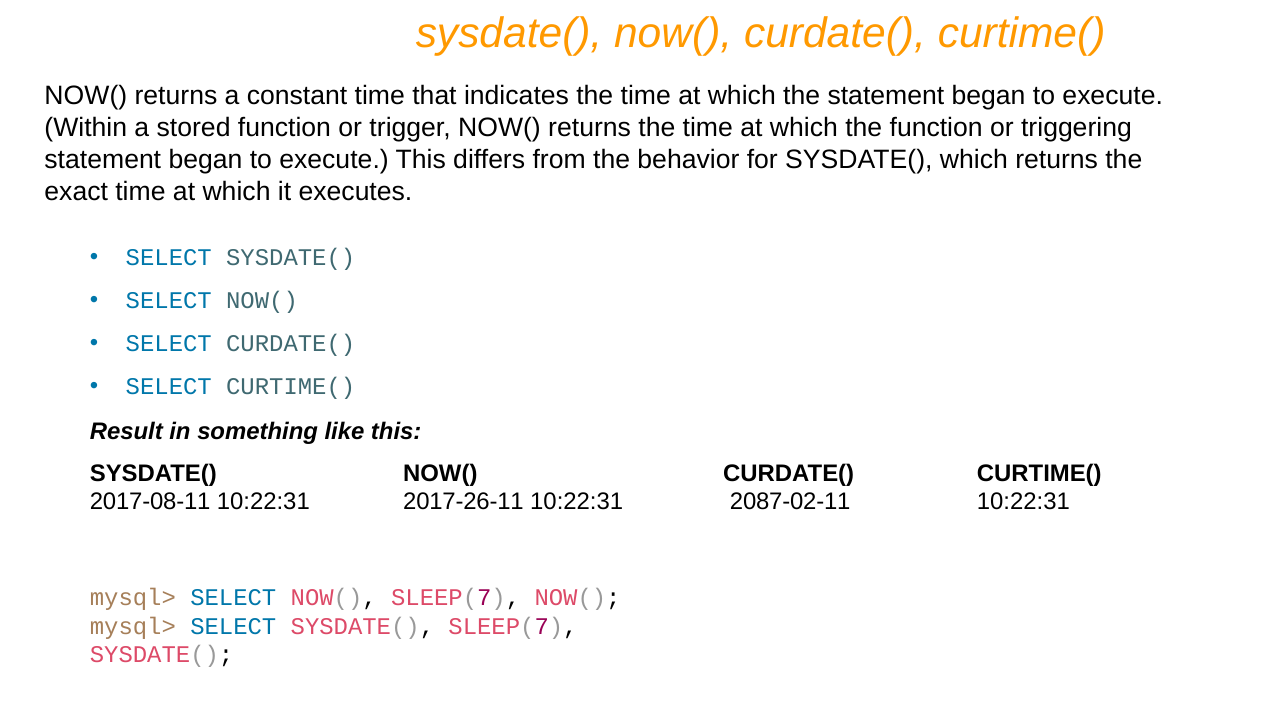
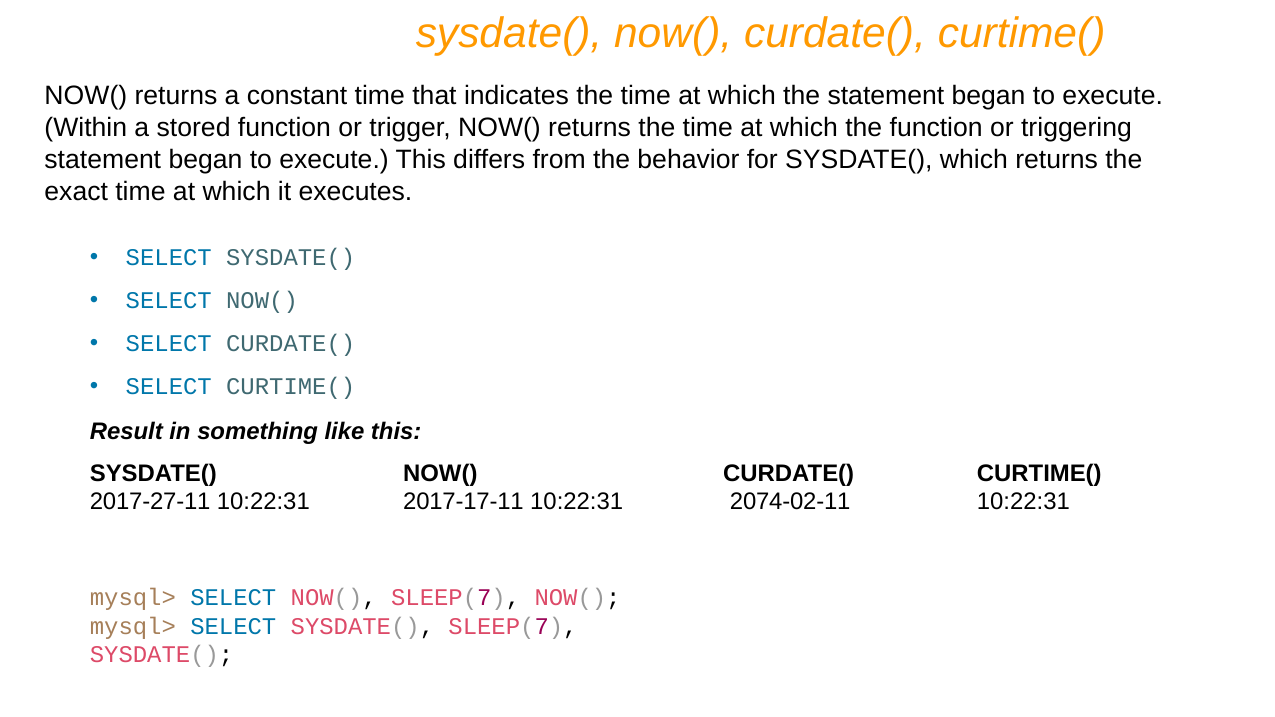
2017-08-11: 2017-08-11 -> 2017-27-11 (150, 502)
2017-26-11: 2017-26-11 -> 2017-17-11 (463, 502)
2087-02-11: 2087-02-11 -> 2074-02-11 (790, 502)
